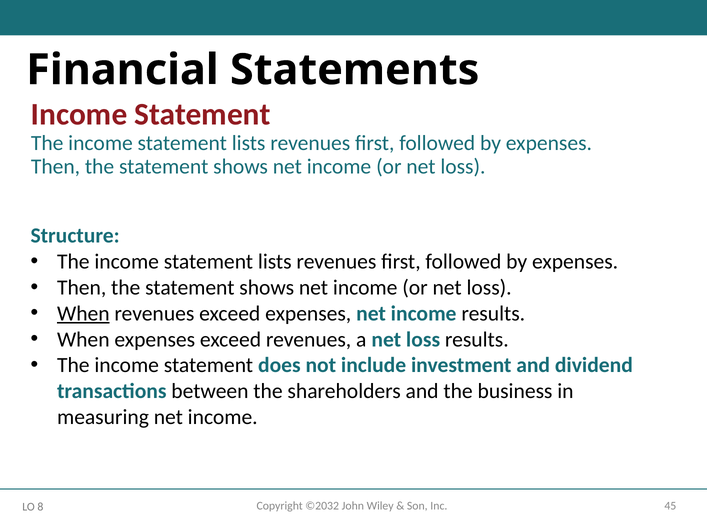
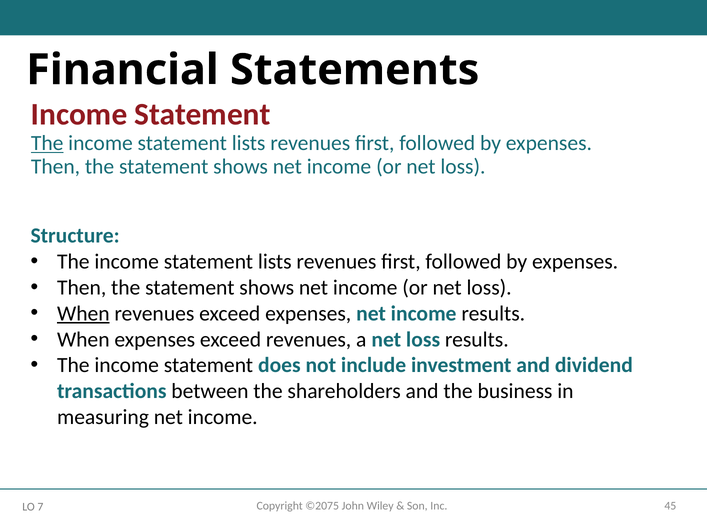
The underline: none -> present (47, 143)
©2032: ©2032 -> ©2075 (322, 506)
8: 8 -> 7 (40, 507)
